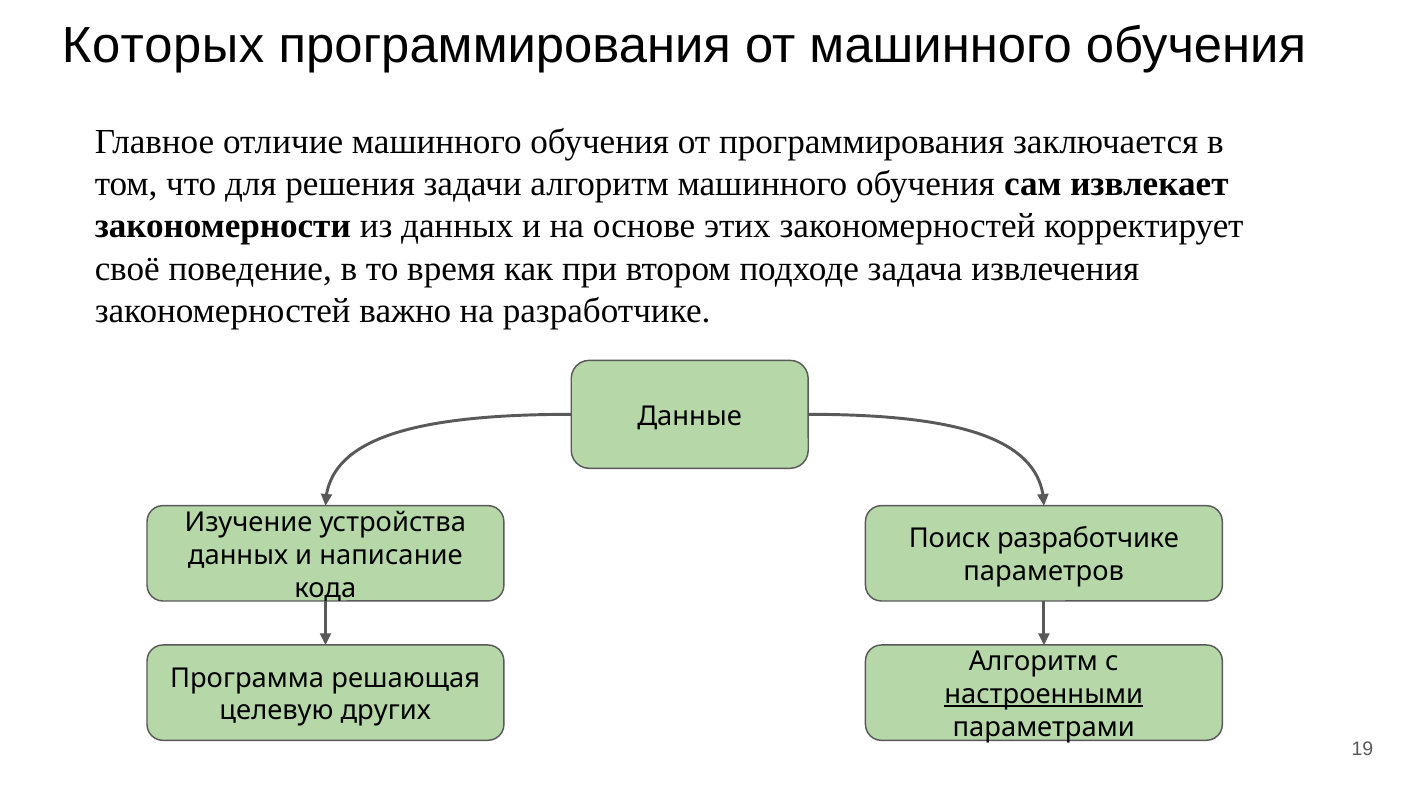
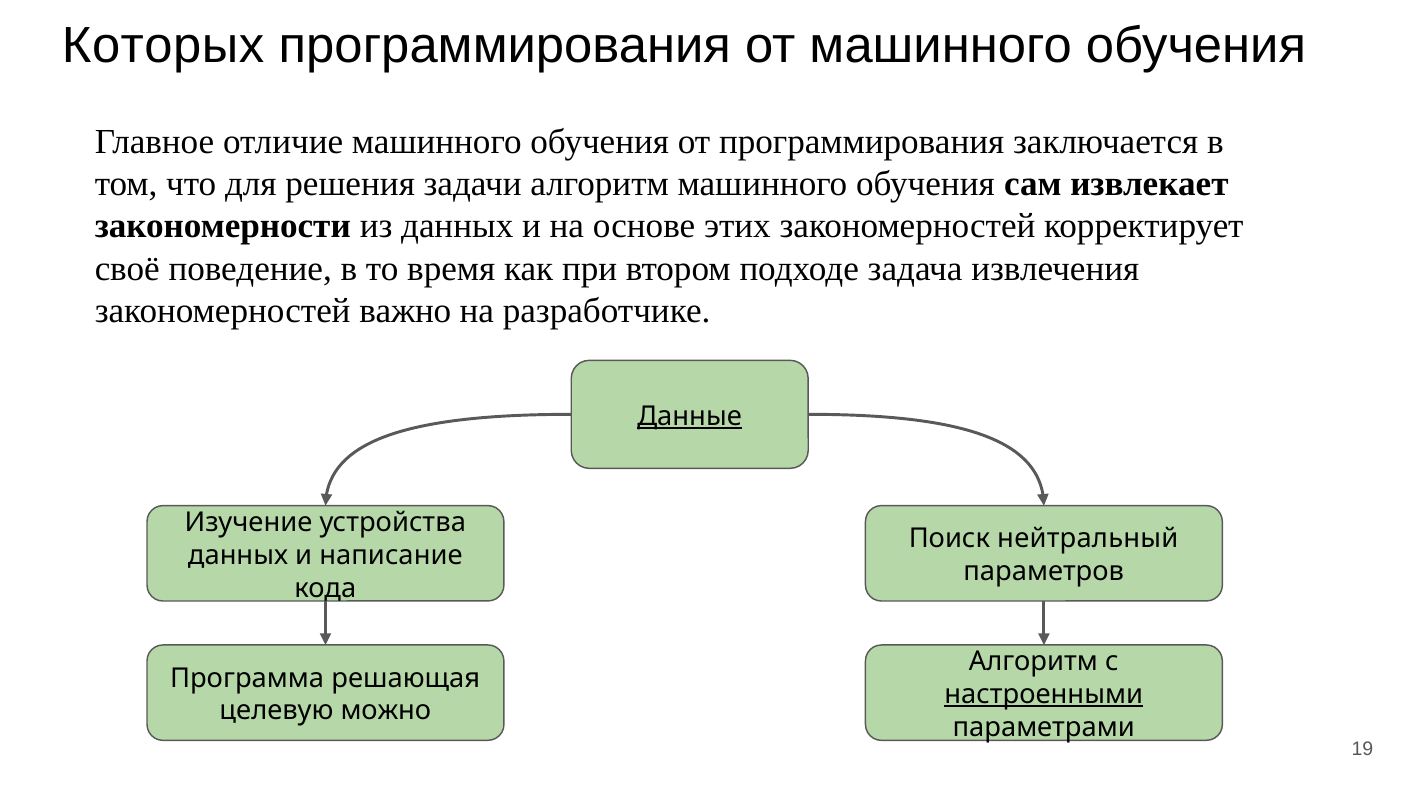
Данные underline: none -> present (690, 416)
Поиск разработчике: разработчике -> нейтральный (1088, 539)
других: других -> можно (386, 711)
